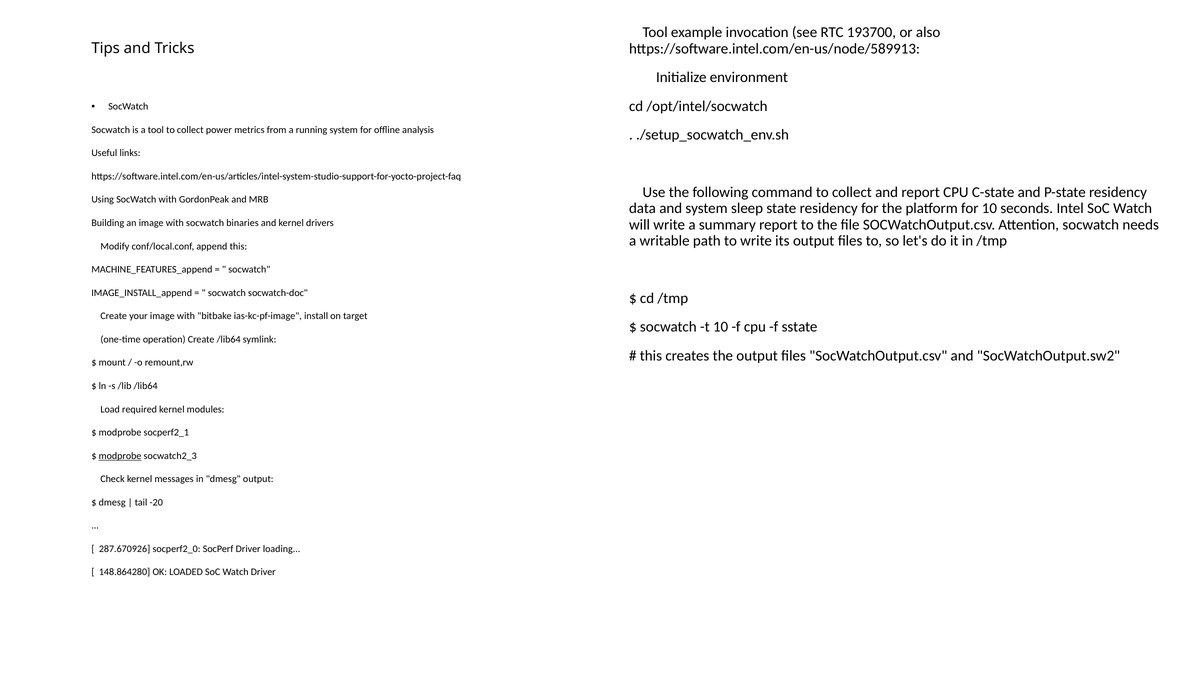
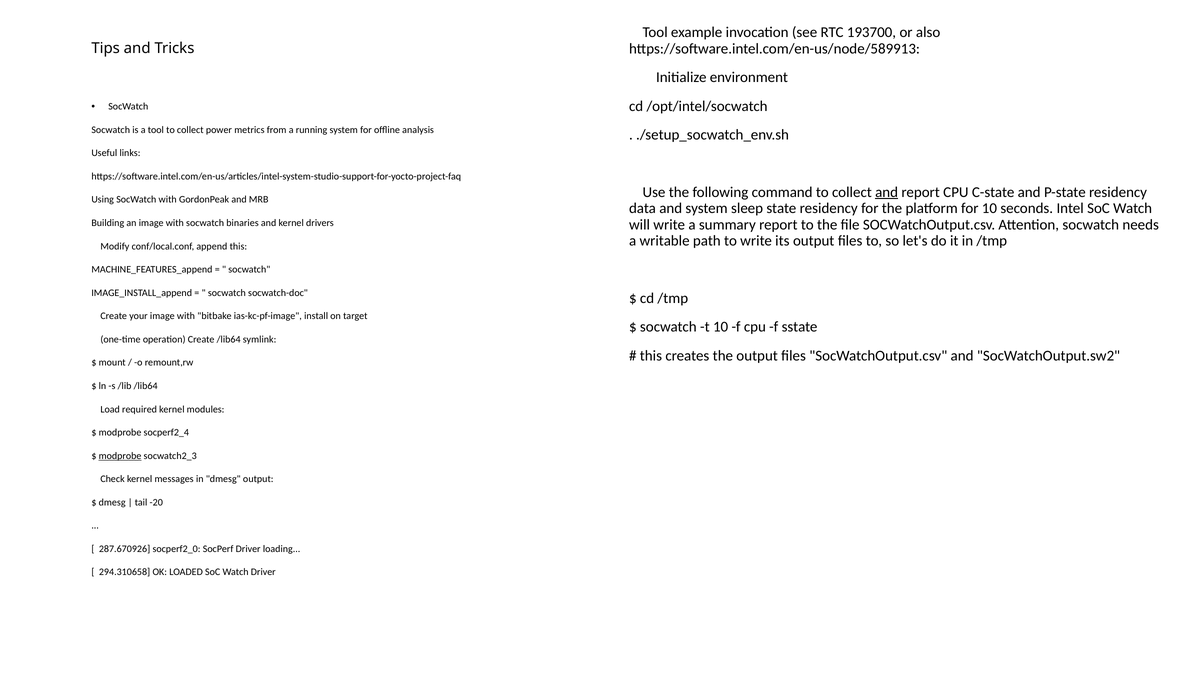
and underline: none -> present (887, 192)
socperf2_1: socperf2_1 -> socperf2_4 (166, 432)
148.864280: 148.864280 -> 294.310658 (125, 572)
